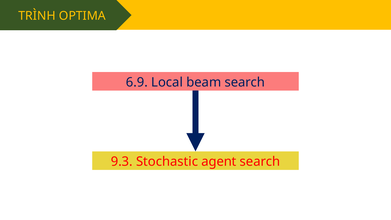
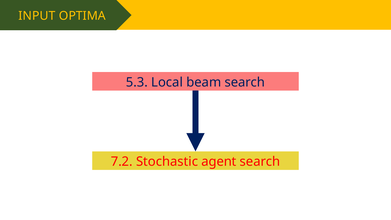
TRÌNH: TRÌNH -> INPUT (37, 16)
6.9: 6.9 -> 5.3 (137, 82)
9.3: 9.3 -> 7.2 (122, 162)
